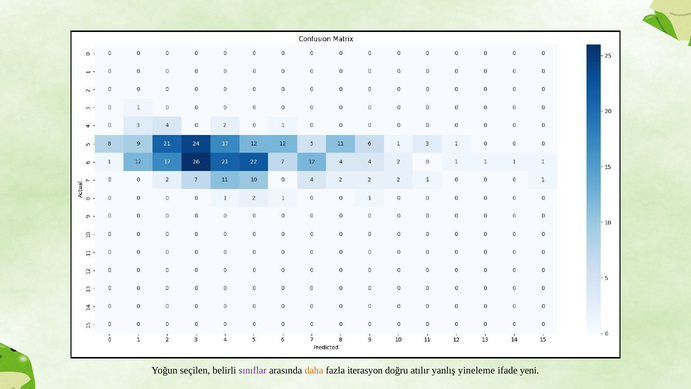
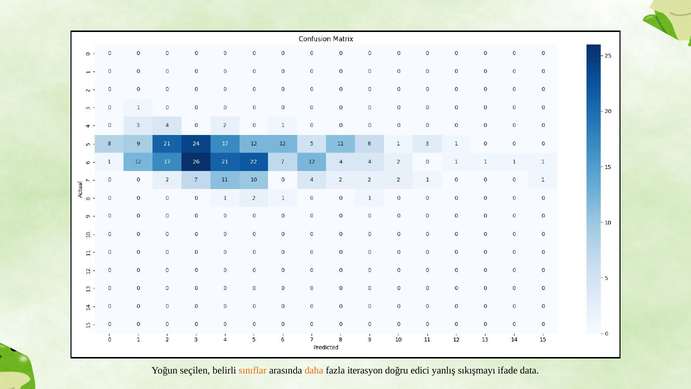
sınıflar colour: purple -> orange (253, 370)
atılır: atılır -> edici (420, 370)
yineleme: yineleme -> sıkışmayı (477, 370)
yeni: yeni -> data (529, 370)
